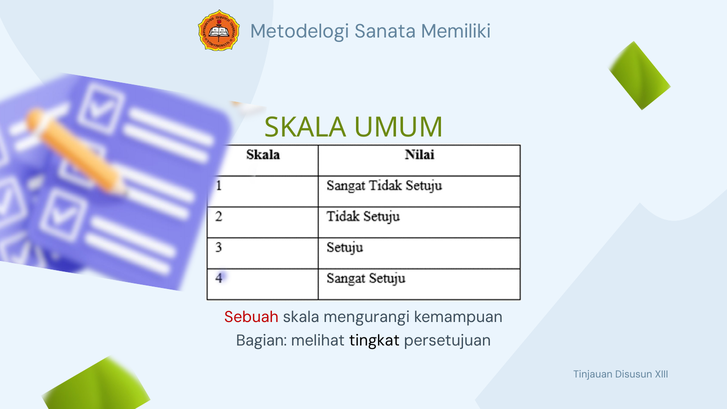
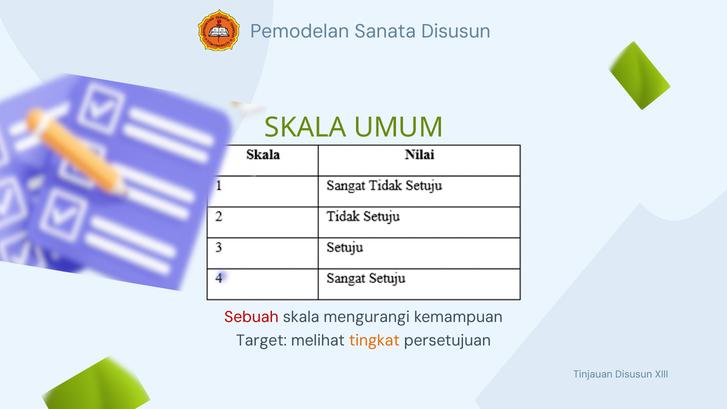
Metodelogi: Metodelogi -> Pemodelan (300, 32)
Sanata Memiliki: Memiliki -> Disusun (456, 32)
Bagian: Bagian -> Target (261, 340)
tingkat colour: black -> orange (374, 340)
